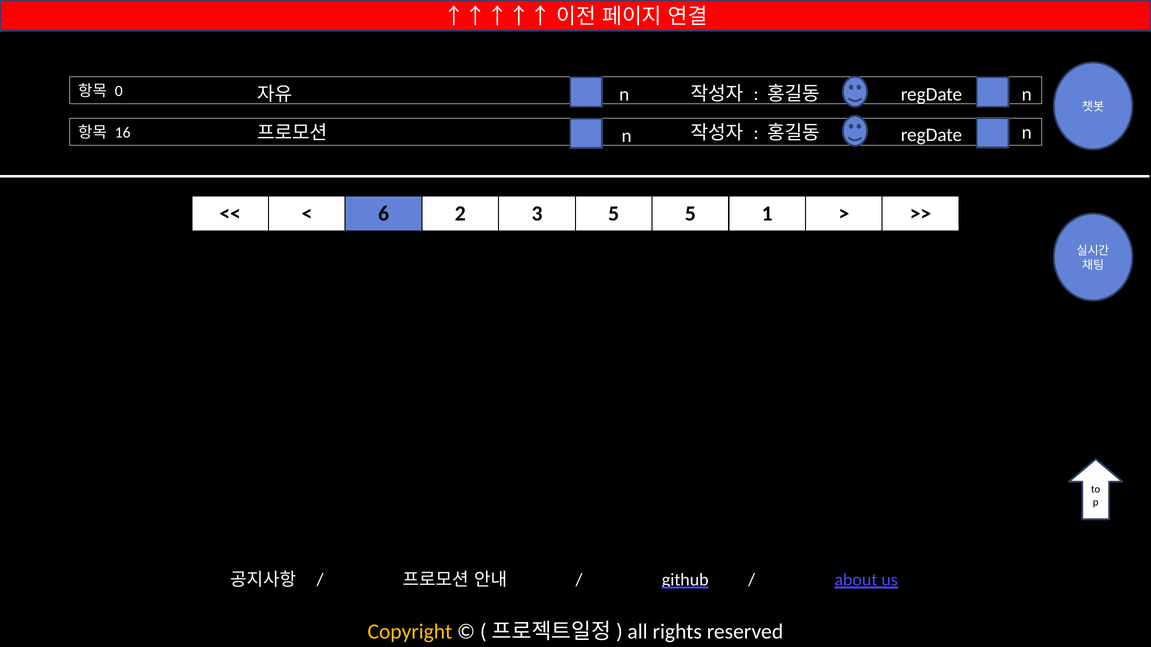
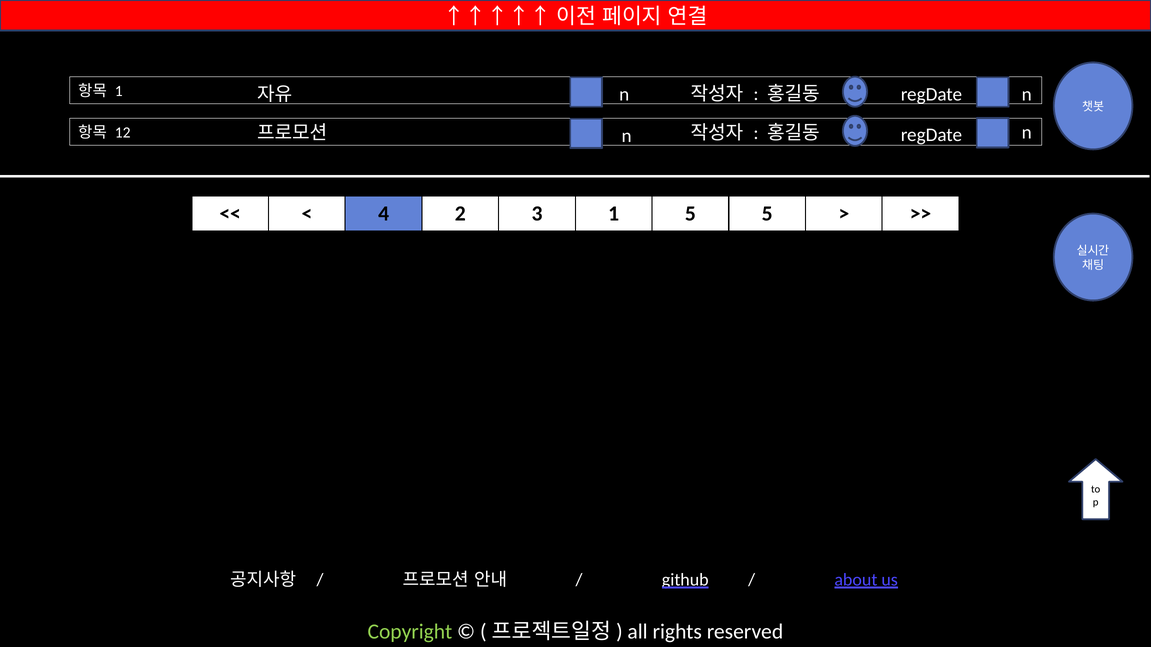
0: 0 -> 1 (119, 91)
16: 16 -> 12 (123, 133)
6: 6 -> 4 (384, 214)
3 5: 5 -> 1 (614, 214)
5 1: 1 -> 5 (767, 214)
Copyright colour: yellow -> light green (410, 632)
